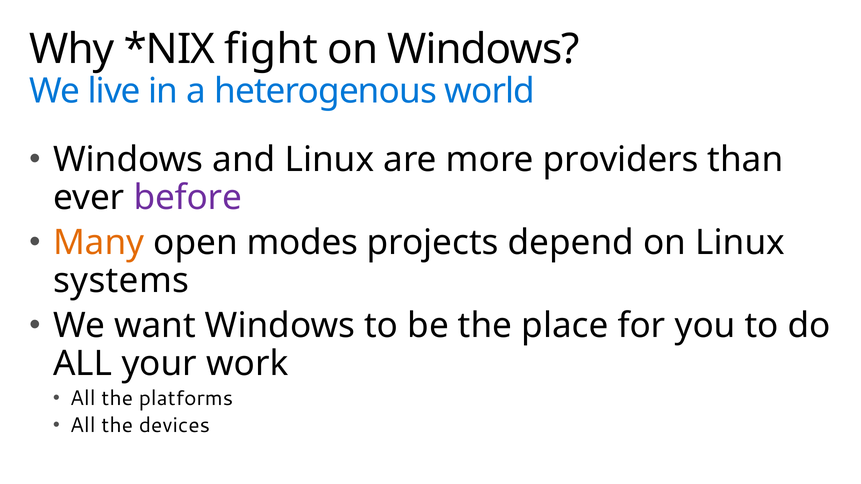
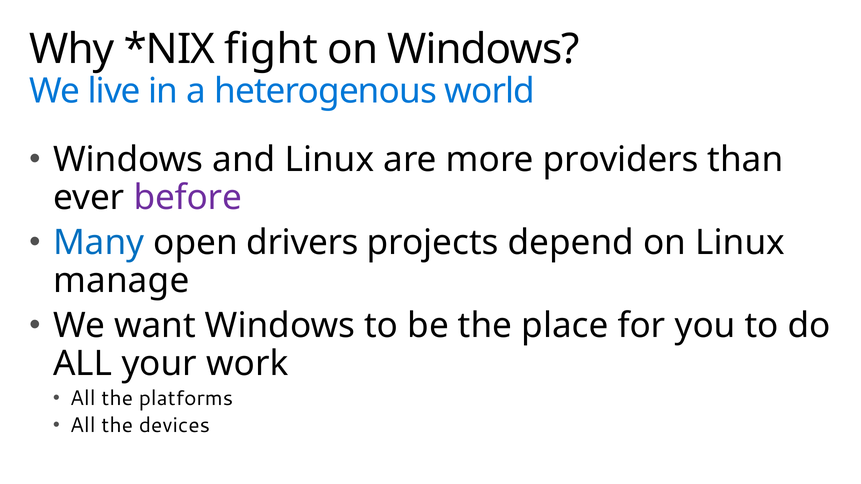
Many colour: orange -> blue (99, 243)
modes: modes -> drivers (302, 243)
systems: systems -> manage (121, 281)
